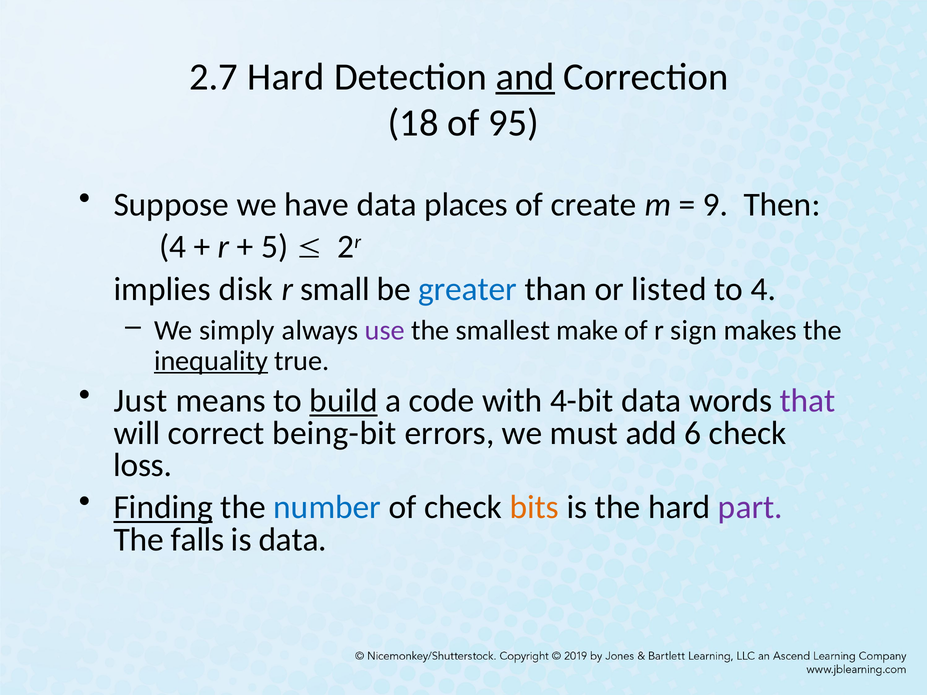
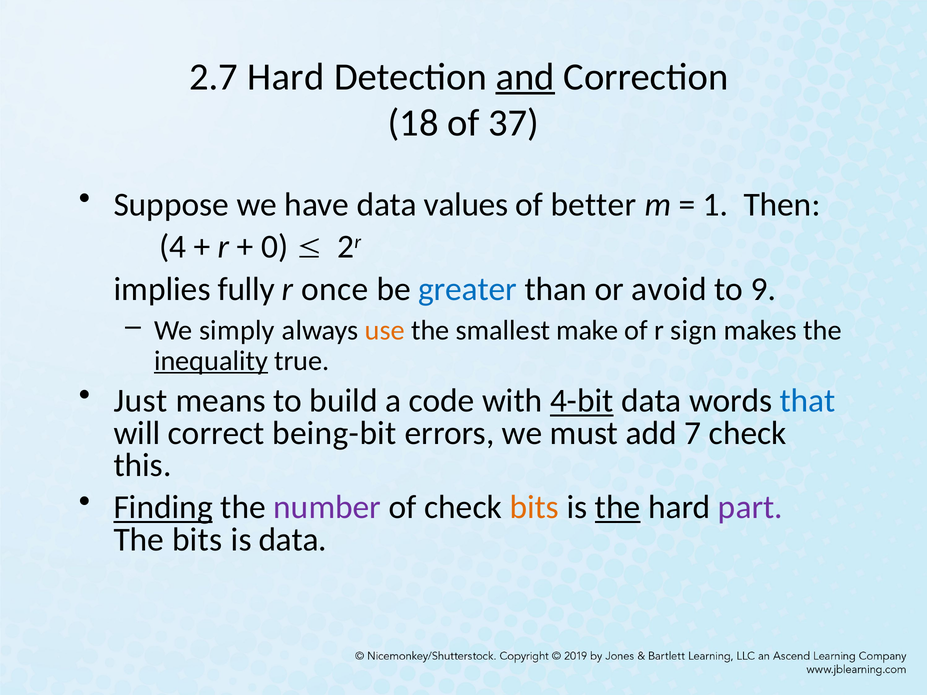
95: 95 -> 37 (513, 123)
places: places -> values (466, 205)
create: create -> better (593, 205)
9: 9 -> 1 (716, 205)
5: 5 -> 0 (275, 247)
disk: disk -> fully (246, 289)
small: small -> once (335, 289)
listed: listed -> avoid (669, 289)
to 4: 4 -> 9 (763, 289)
use colour: purple -> orange (385, 330)
build underline: present -> none (344, 401)
4-bit underline: none -> present (582, 401)
that colour: purple -> blue (808, 401)
6: 6 -> 7 (693, 433)
loss: loss -> this (143, 465)
number colour: blue -> purple (327, 508)
the underline: none -> present (618, 508)
The falls: falls -> bits (197, 540)
